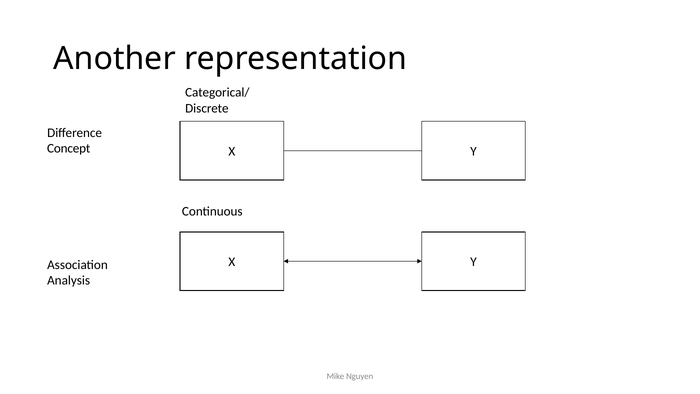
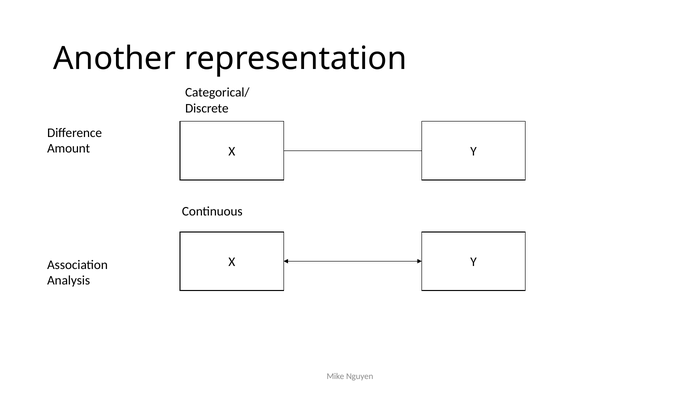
Concept: Concept -> Amount (69, 148)
